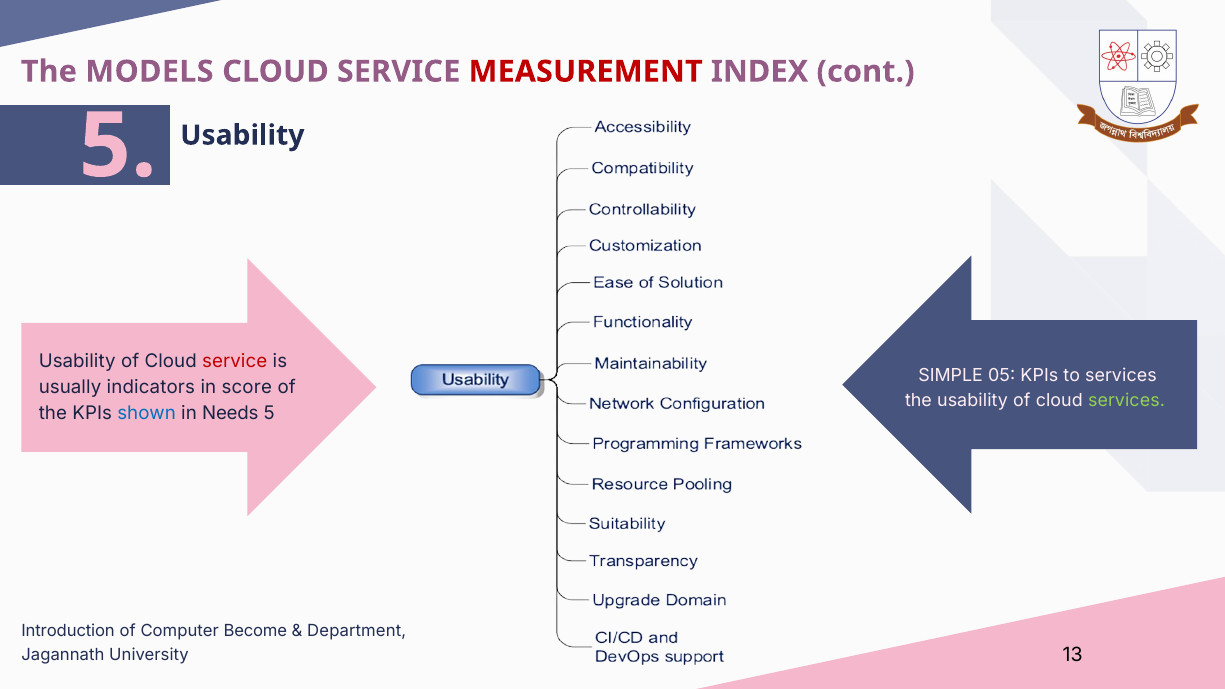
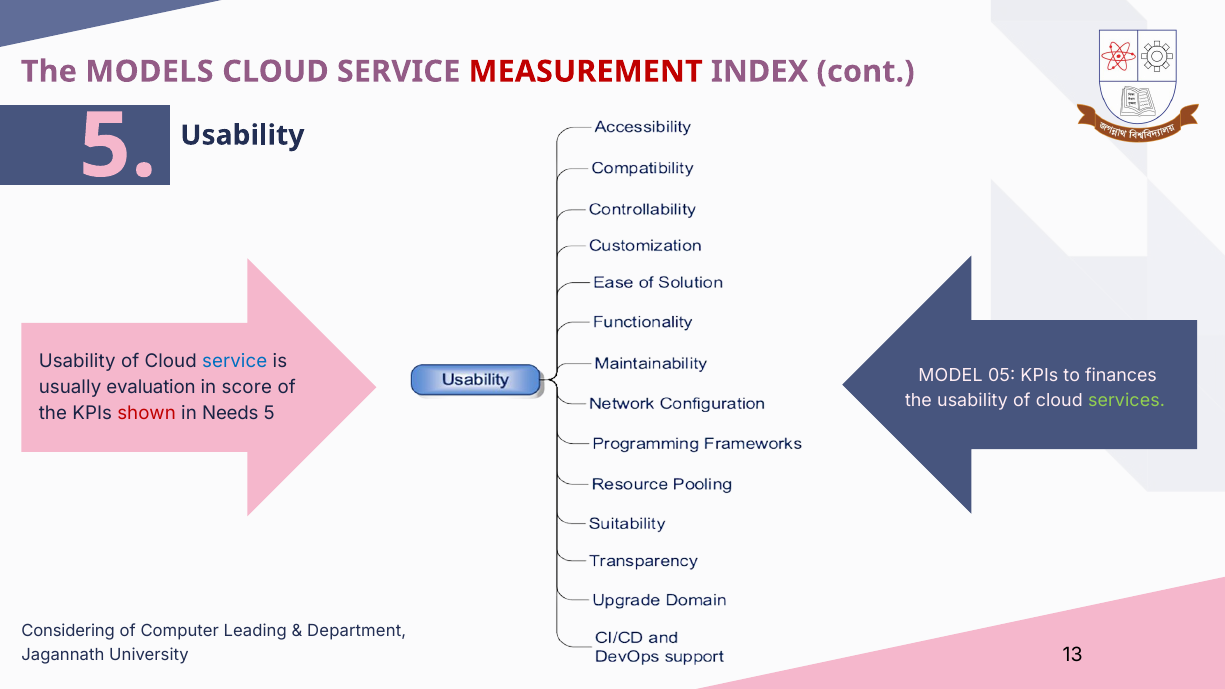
service colour: red -> blue (235, 361)
SIMPLE: SIMPLE -> MODEL (951, 375)
to services: services -> finances (1121, 375)
indicators: indicators -> evaluation (151, 387)
shown colour: blue -> red (147, 413)
Introduction: Introduction -> Considering (68, 631)
Become: Become -> Leading (255, 631)
